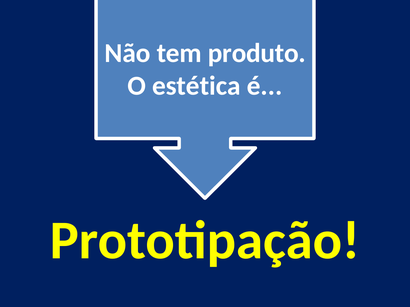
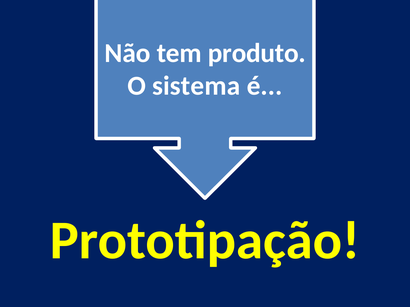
estética: estética -> sistema (196, 86)
